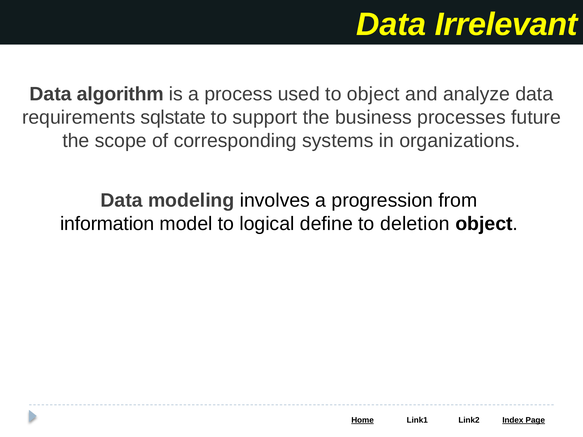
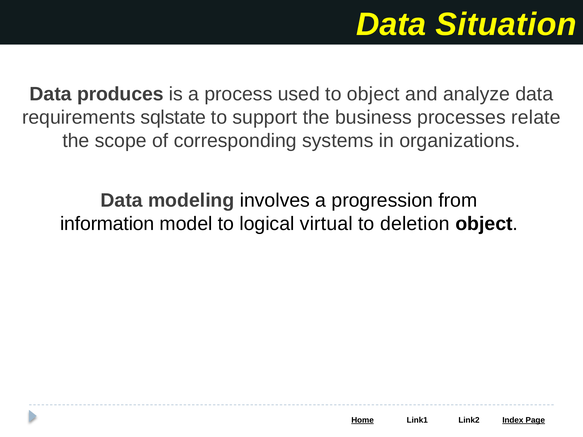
Irrelevant: Irrelevant -> Situation (506, 25)
algorithm: algorithm -> produces (120, 94)
future: future -> relate (536, 118)
define: define -> virtual (326, 224)
